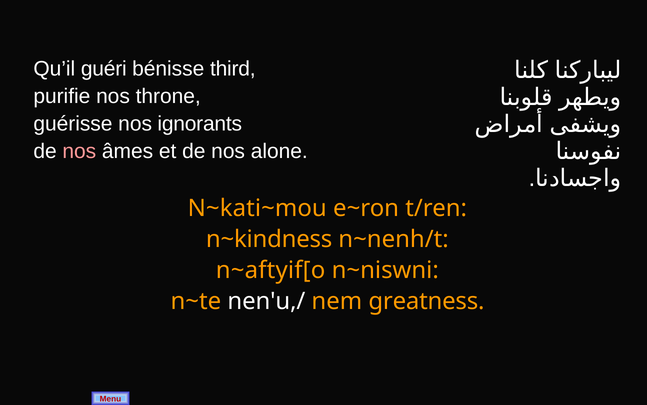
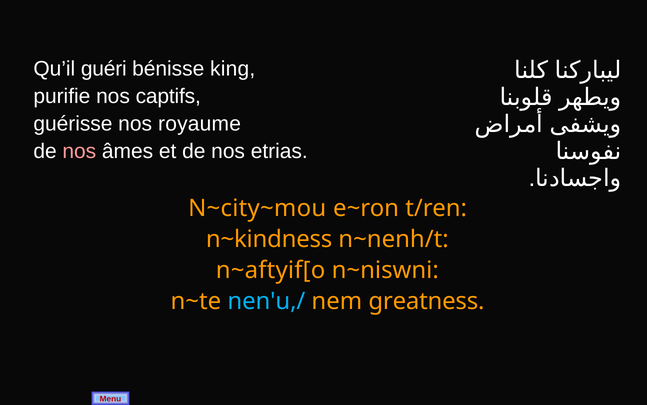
third: third -> king (233, 69)
throne: throne -> captifs (168, 96)
ignorants: ignorants -> royaume (200, 124)
alone: alone -> etrias (279, 151)
N~kati~mou: N~kati~mou -> N~city~mou (257, 208)
nen'u,/ colour: white -> light blue (266, 301)
